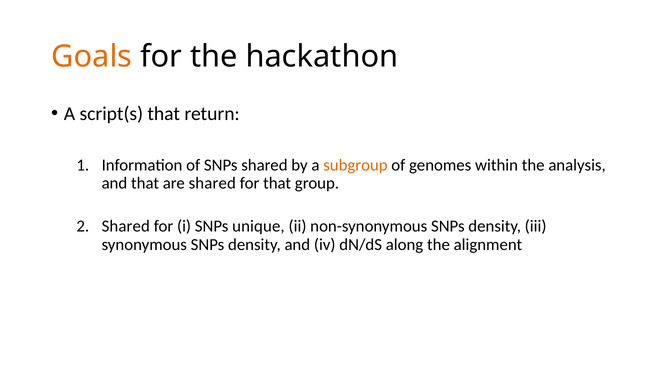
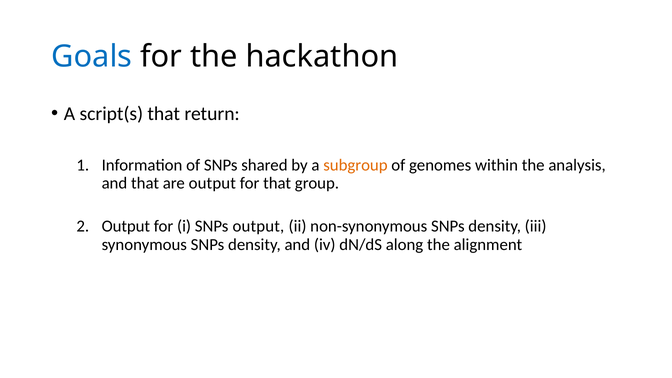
Goals colour: orange -> blue (92, 56)
are shared: shared -> output (212, 183)
Shared: Shared -> Output (126, 226)
SNPs unique: unique -> output (258, 226)
